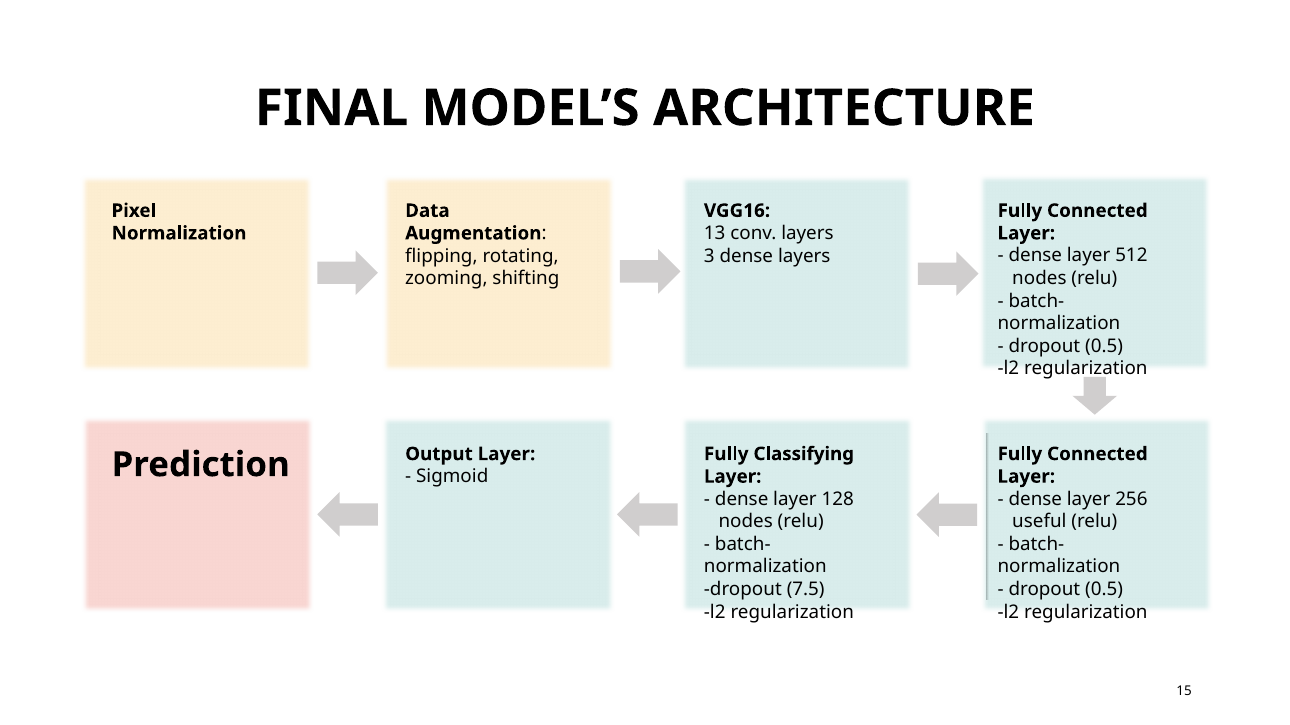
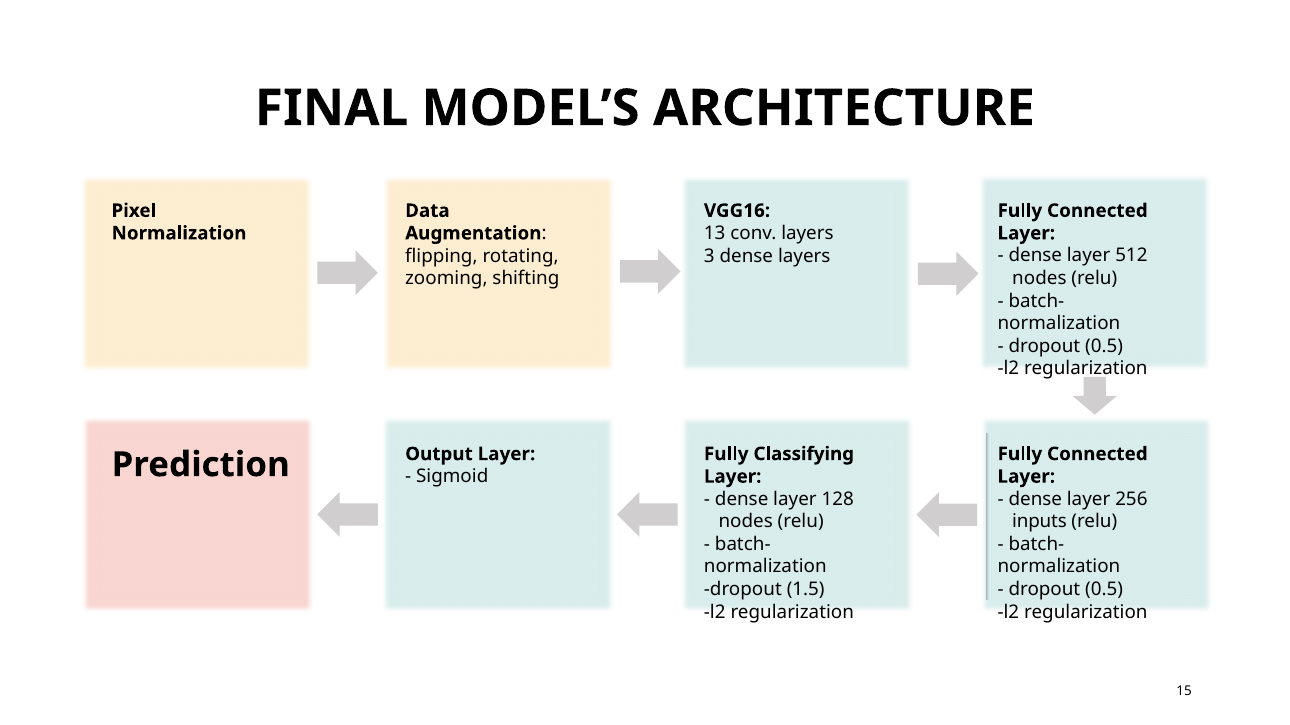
useful: useful -> inputs (1039, 522)
7.5: 7.5 -> 1.5 (806, 590)
